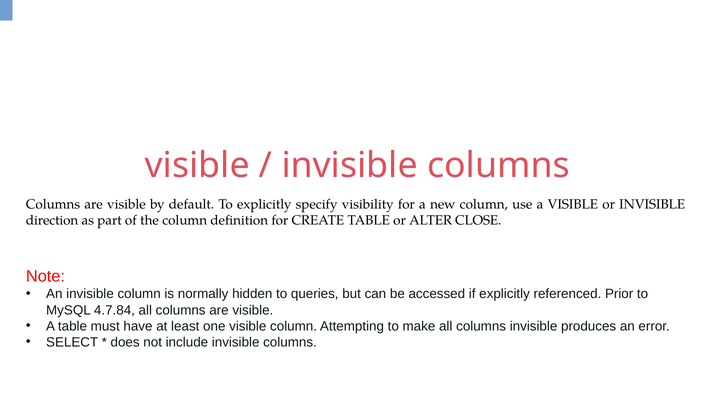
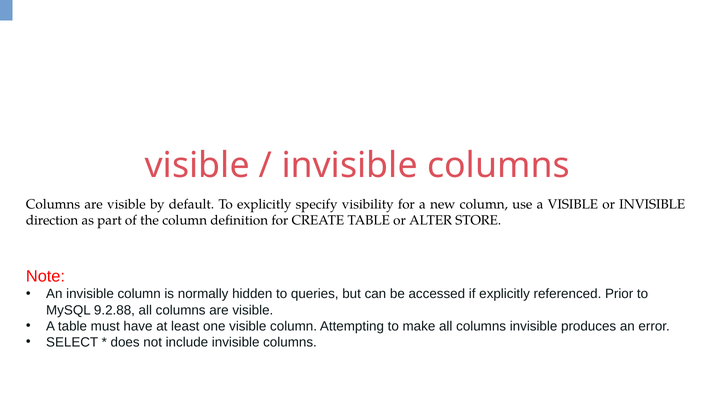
CLOSE: CLOSE -> STORE (478, 220)
4.7.84: 4.7.84 -> 9.2.88 (114, 310)
